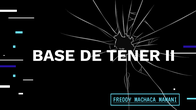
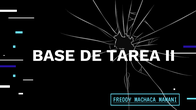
TENER: TENER -> TAREA (133, 56)
